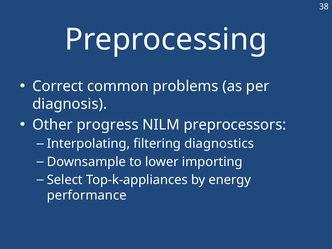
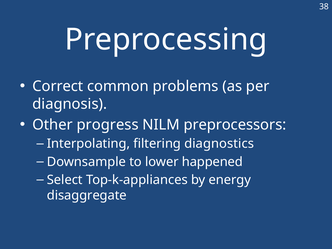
importing: importing -> happened (212, 162)
performance: performance -> disaggregate (87, 195)
